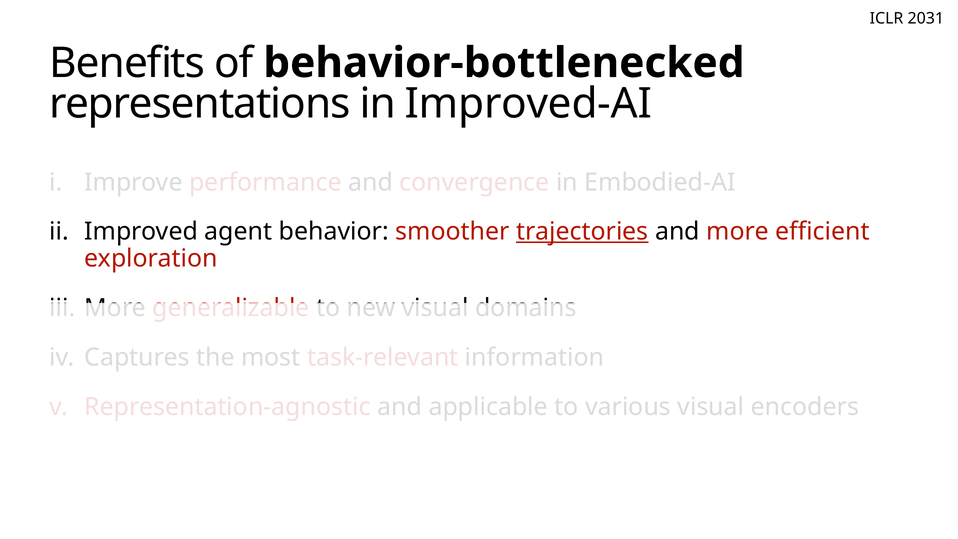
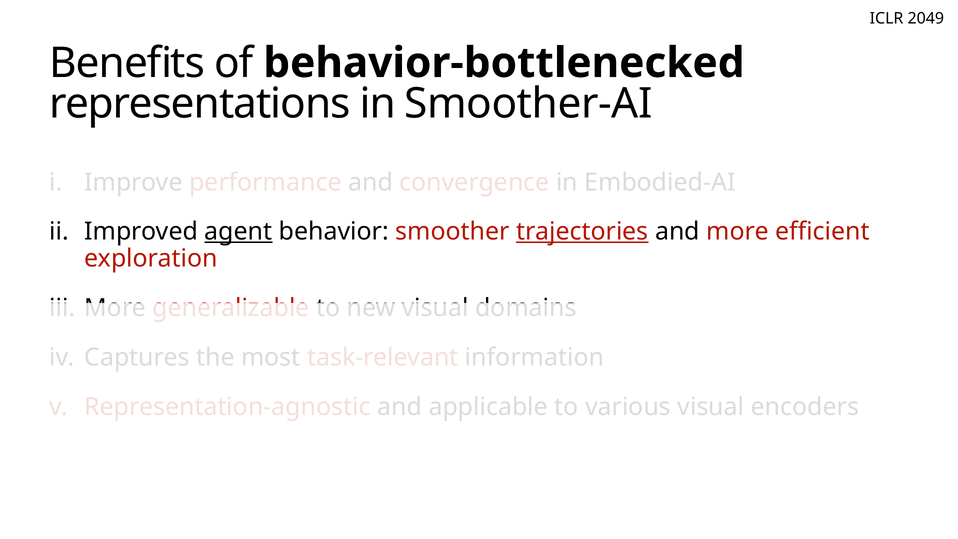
2031: 2031 -> 2049 (926, 19)
Improved-AI: Improved-AI -> Smoother-AI (528, 104)
agent underline: none -> present (238, 232)
